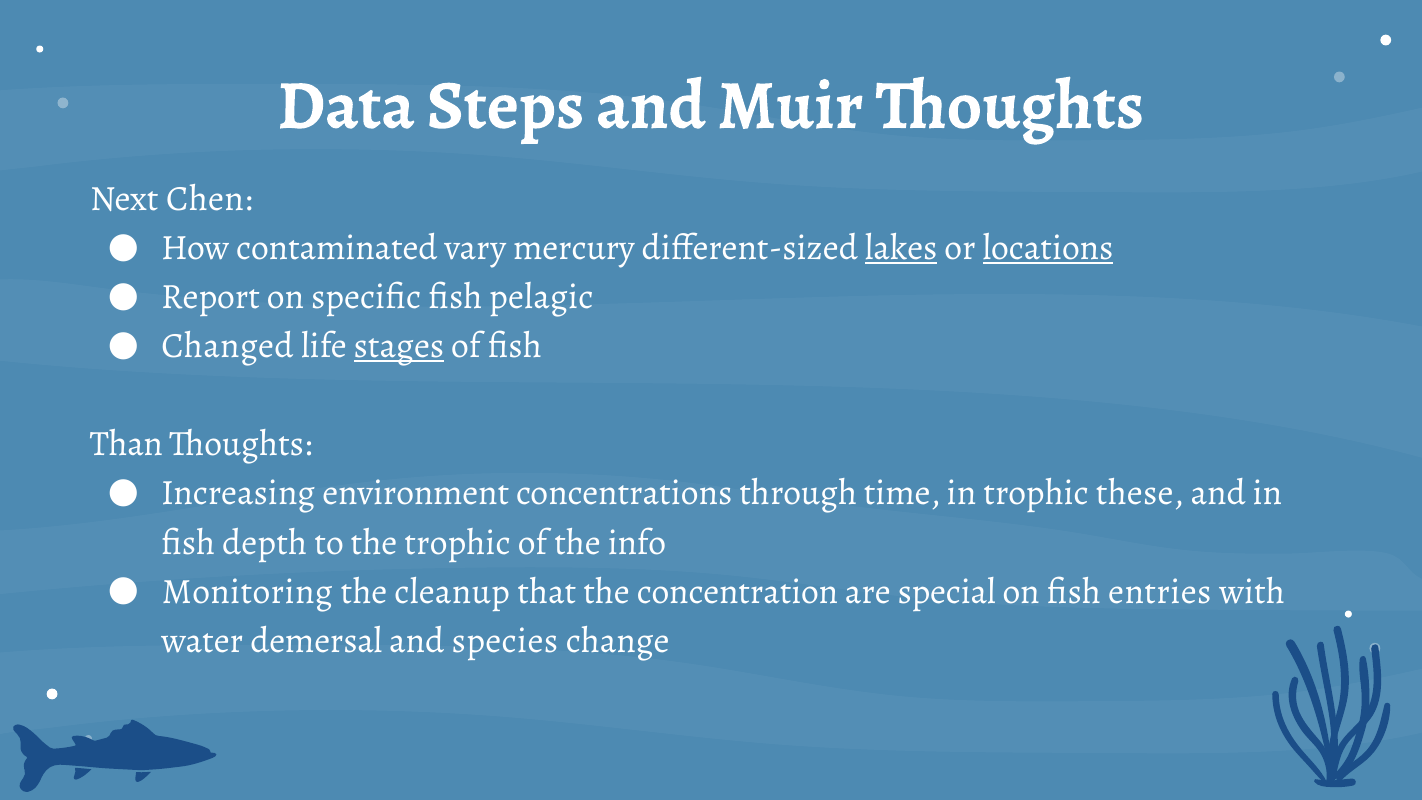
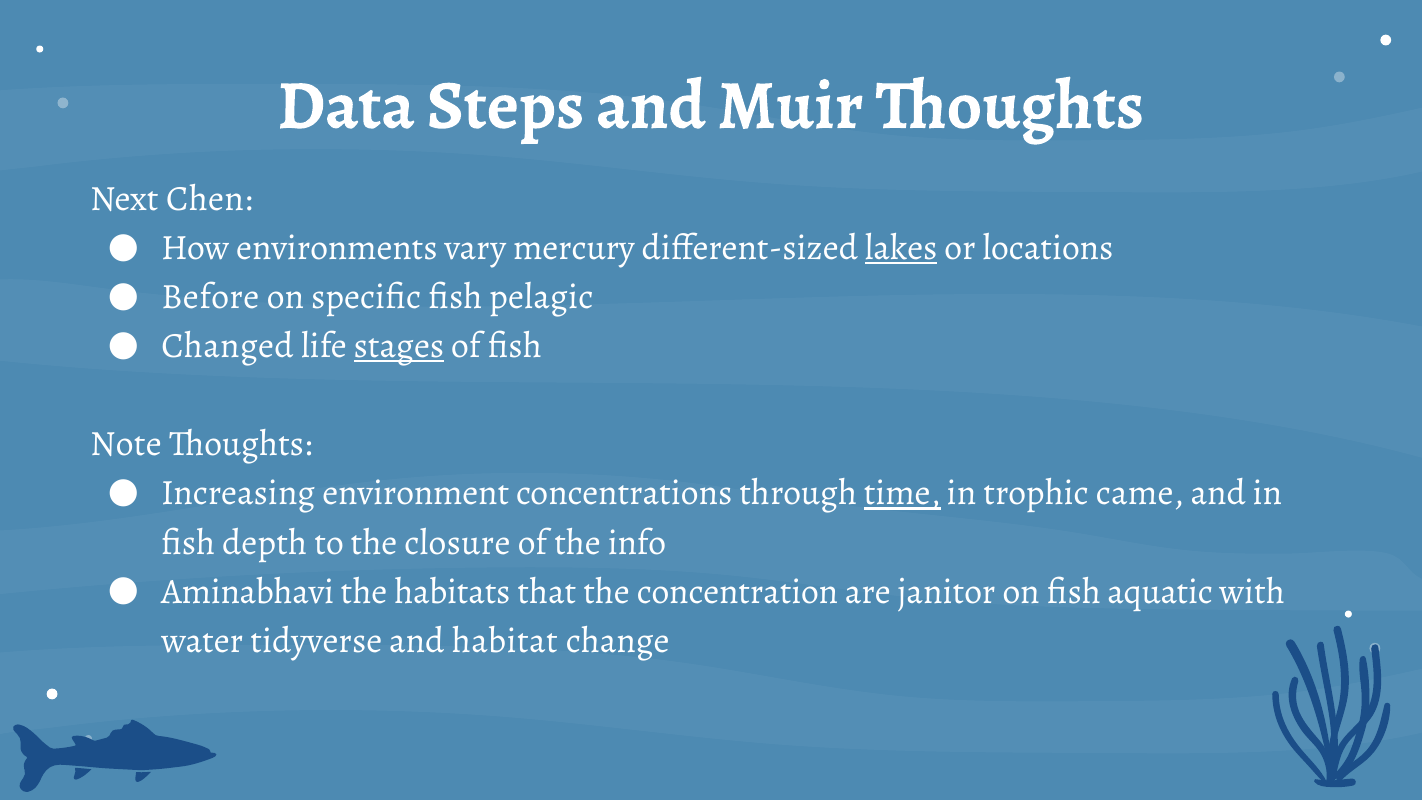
contaminated: contaminated -> environments (337, 248)
locations underline: present -> none (1048, 248)
Report: Report -> Before (210, 297)
Than: Than -> Note (126, 444)
time underline: none -> present (902, 493)
these: these -> came (1140, 493)
the trophic: trophic -> closure (457, 542)
Monitoring: Monitoring -> Aminabhavi (248, 591)
cleanup: cleanup -> habitats (452, 591)
special: special -> janitor (947, 591)
entries: entries -> aquatic (1160, 591)
demersal: demersal -> tidyverse (316, 640)
species: species -> habitat (505, 640)
